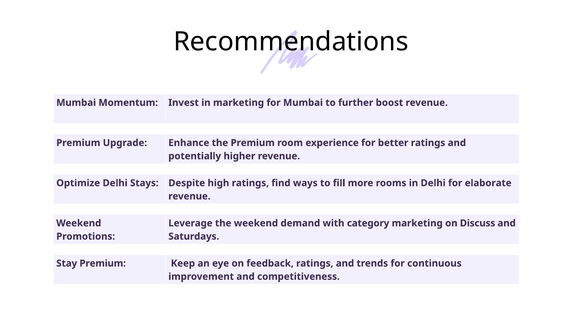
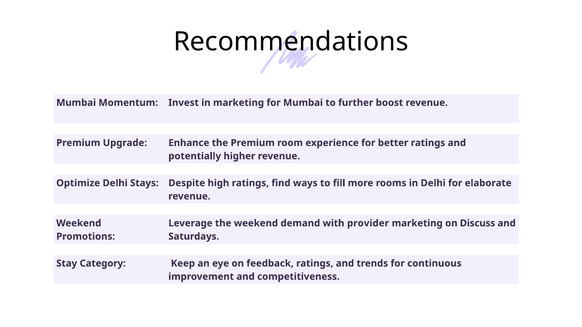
category: category -> provider (368, 223)
Stay Premium: Premium -> Category (103, 264)
